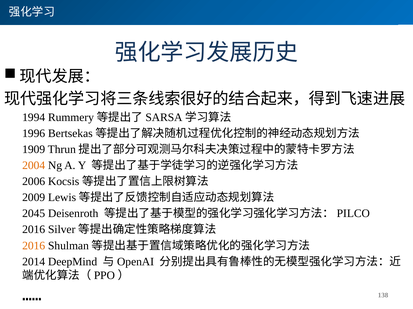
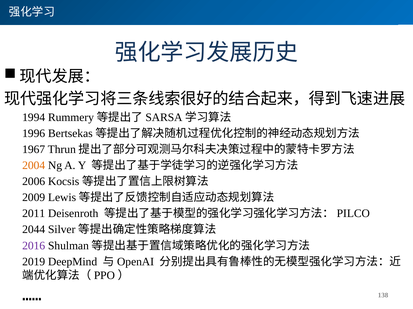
1909: 1909 -> 1967 (34, 150)
2045: 2045 -> 2011 (34, 214)
2016: 2016 -> 2044 (34, 230)
2016 colour: orange -> purple (34, 246)
2014: 2014 -> 2019 (34, 262)
